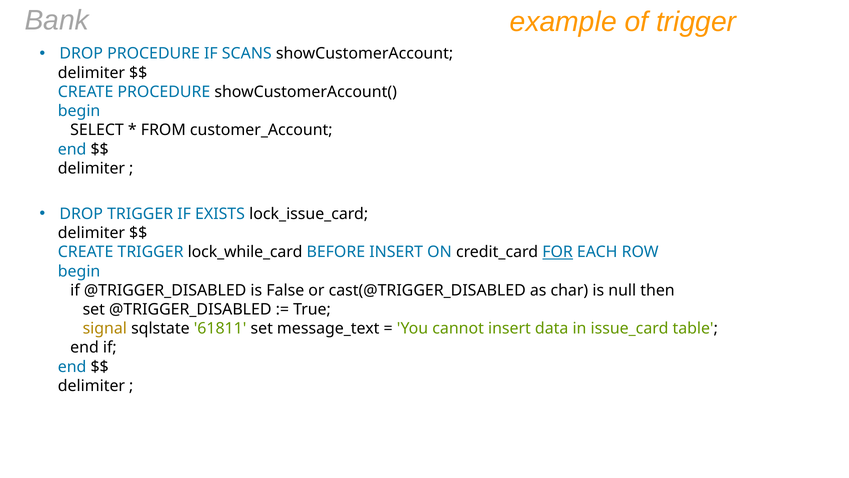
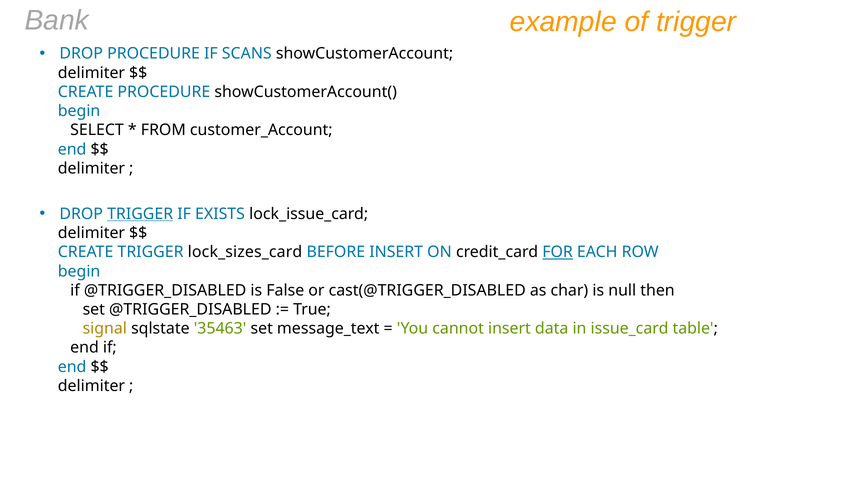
TRIGGER underline: none -> present (140, 214)
lock_while_card: lock_while_card -> lock_sizes_card (245, 252)
61811: 61811 -> 35463 (220, 328)
